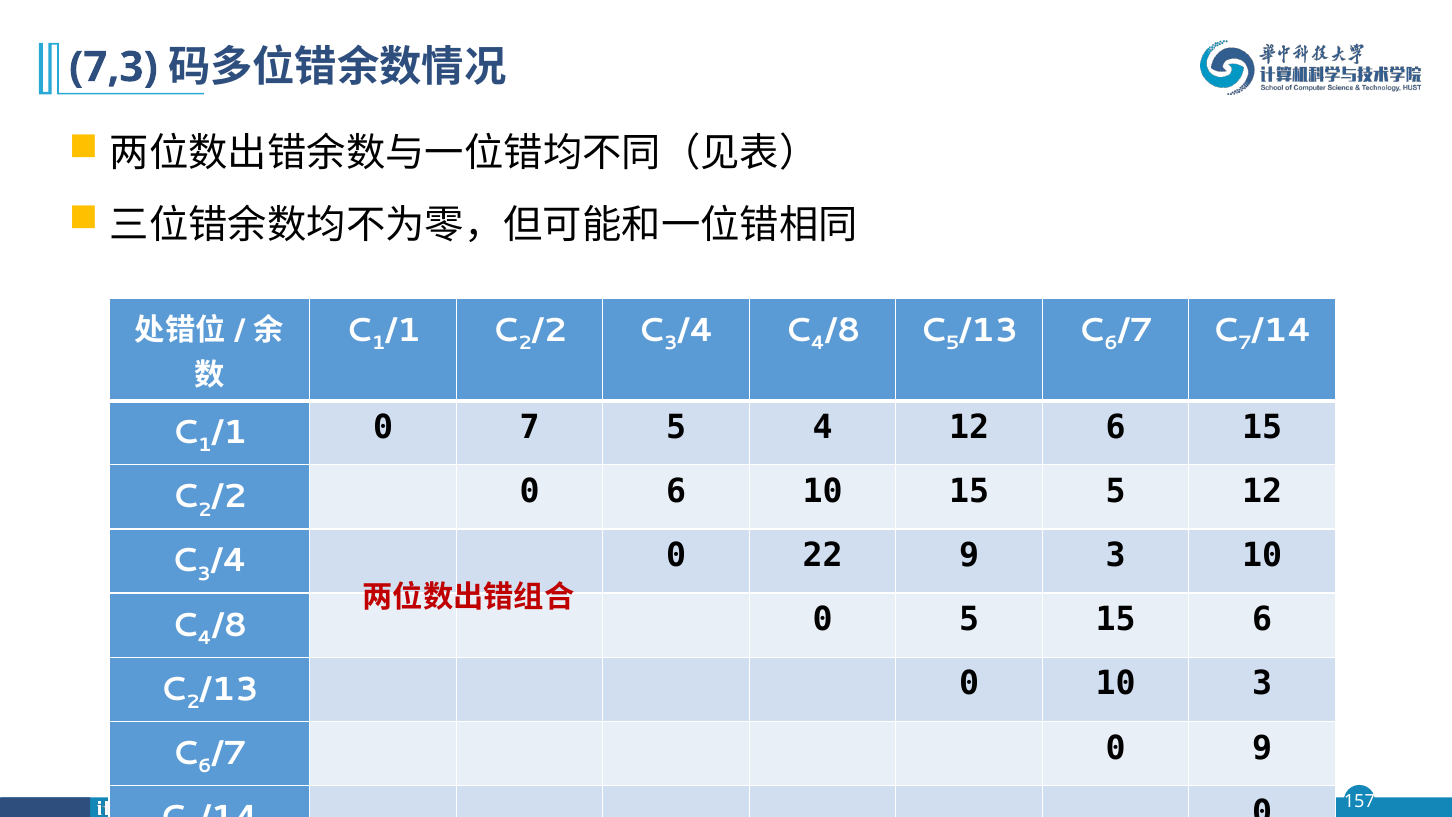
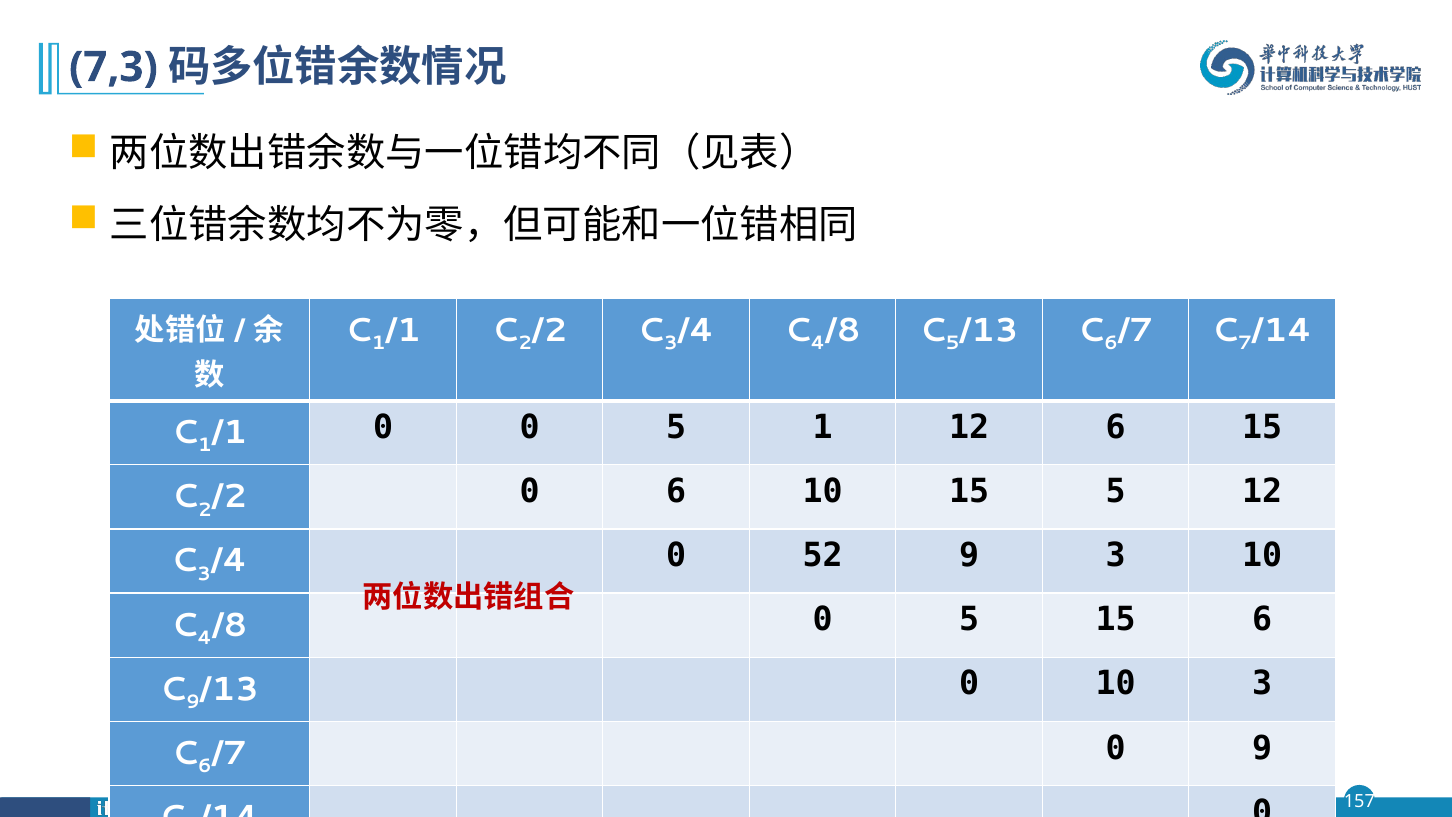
0 7: 7 -> 0 (530, 427)
5 4: 4 -> 1 (823, 427)
22: 22 -> 52 (823, 555)
2: 2 -> 9 (193, 702)
